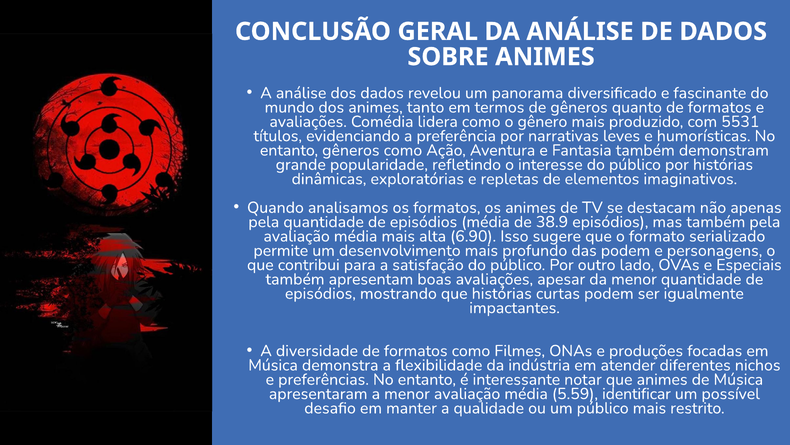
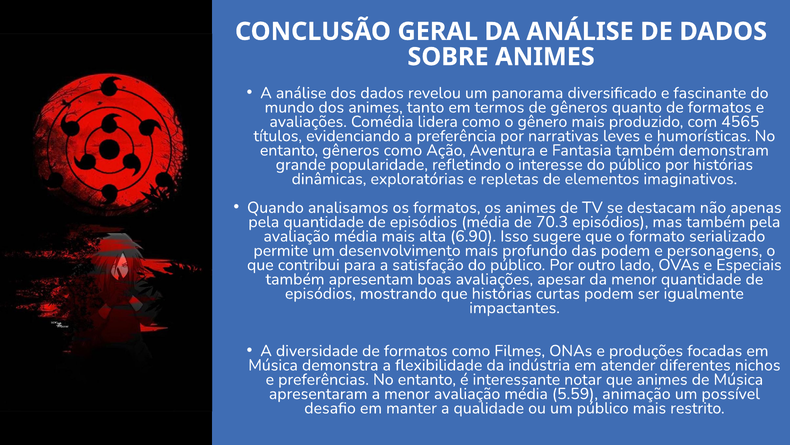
5531: 5531 -> 4565 (740, 121)
38.9: 38.9 -> 70.3 (552, 222)
identificar: identificar -> animação (636, 393)
